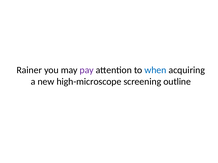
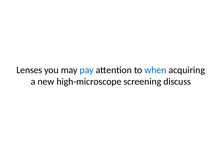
Rainer: Rainer -> Lenses (29, 70)
pay colour: purple -> blue (87, 70)
outline: outline -> discuss (177, 82)
